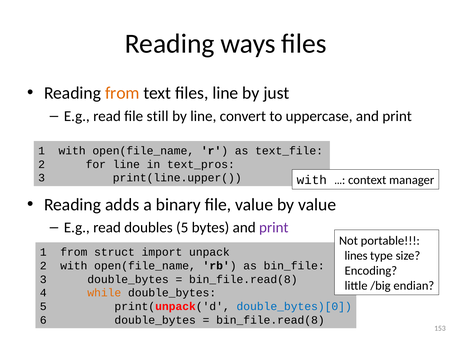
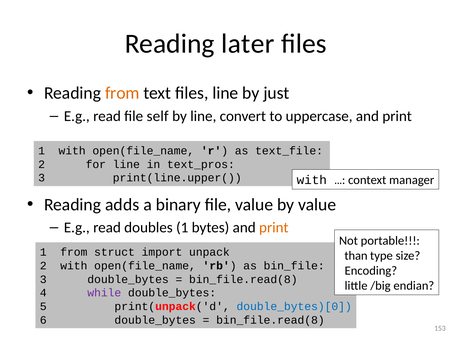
ways: ways -> later (248, 44)
still: still -> self (158, 116)
doubles 5: 5 -> 1 (182, 228)
print colour: purple -> orange (274, 228)
lines: lines -> than (356, 256)
while colour: orange -> purple (104, 293)
